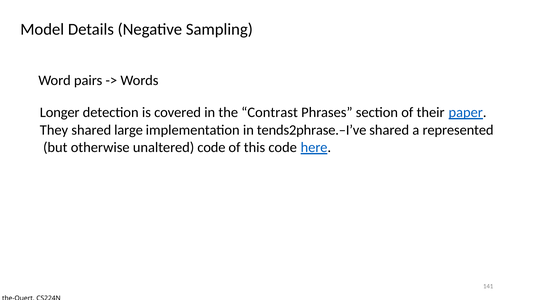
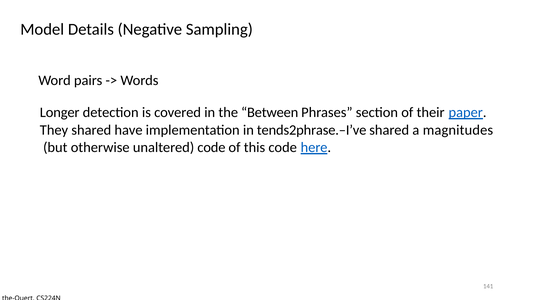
Contrast: Contrast -> Between (270, 113)
large: large -> have (129, 130)
represented: represented -> magnitudes (458, 130)
